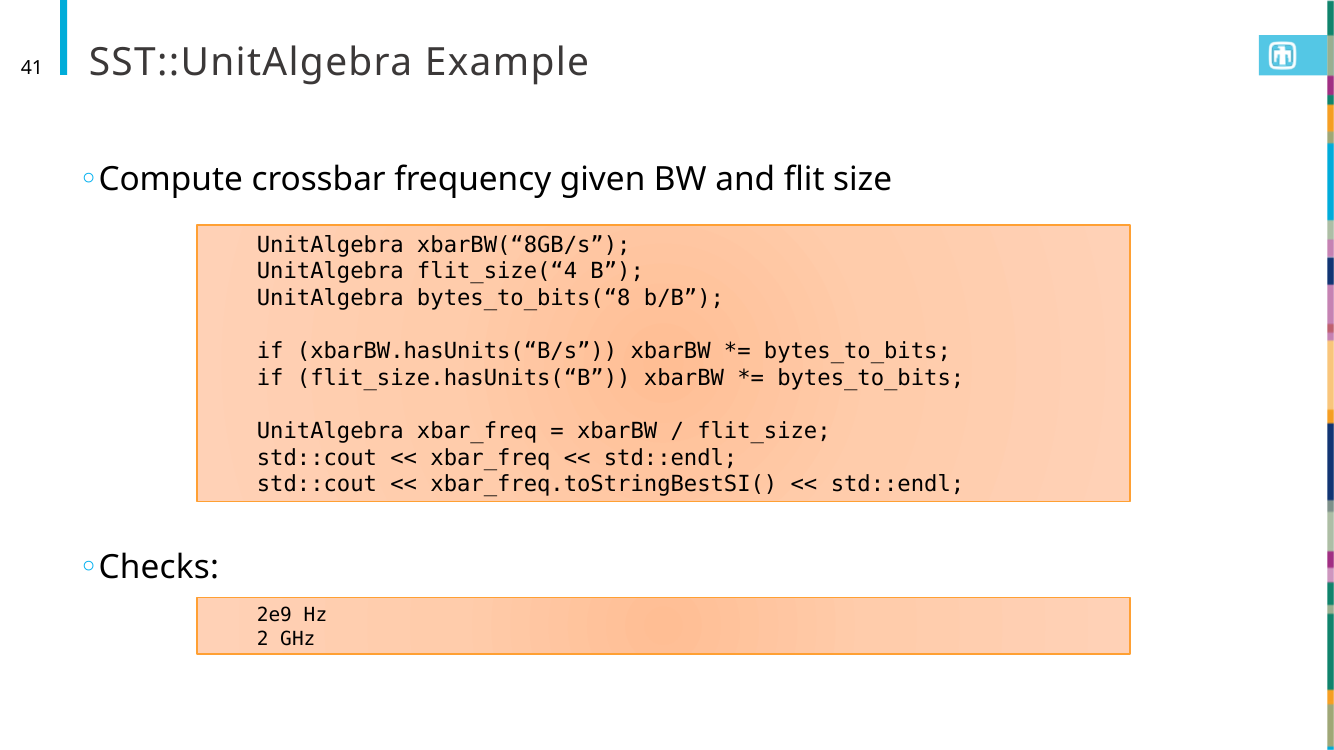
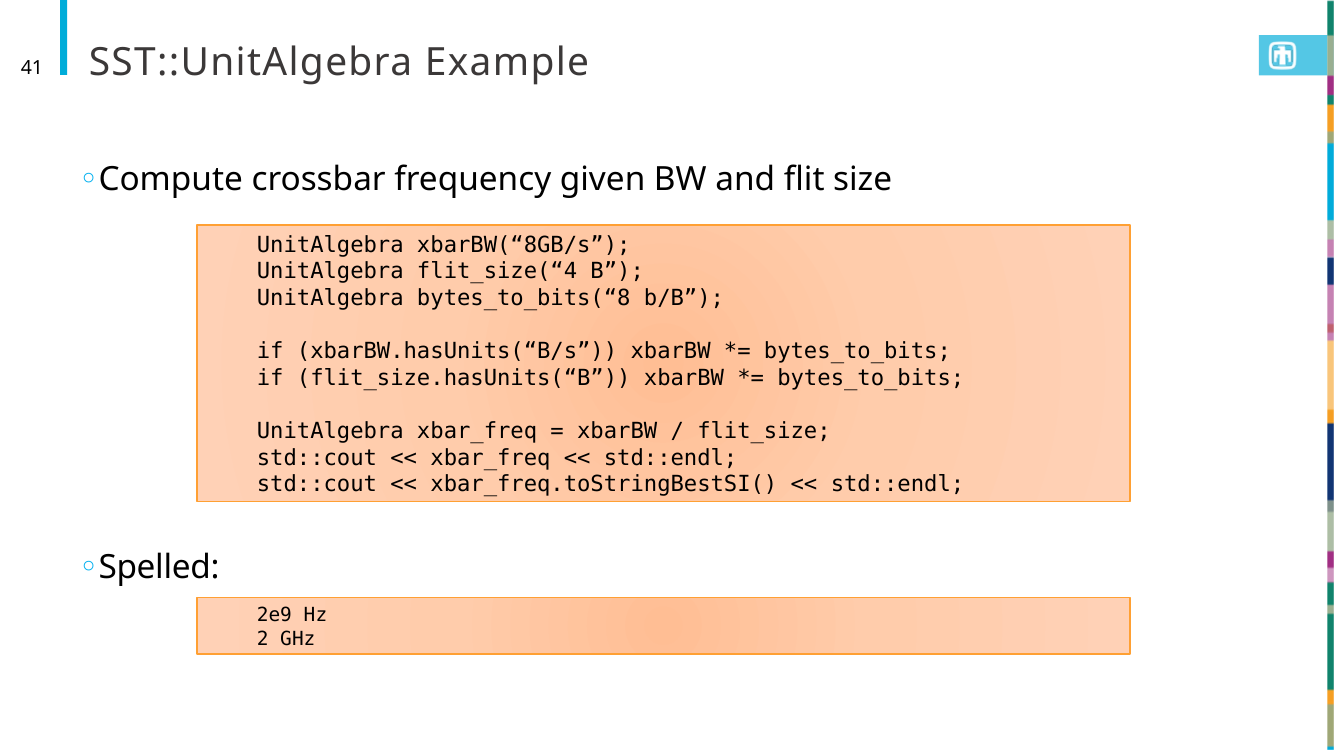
Checks: Checks -> Spelled (159, 567)
